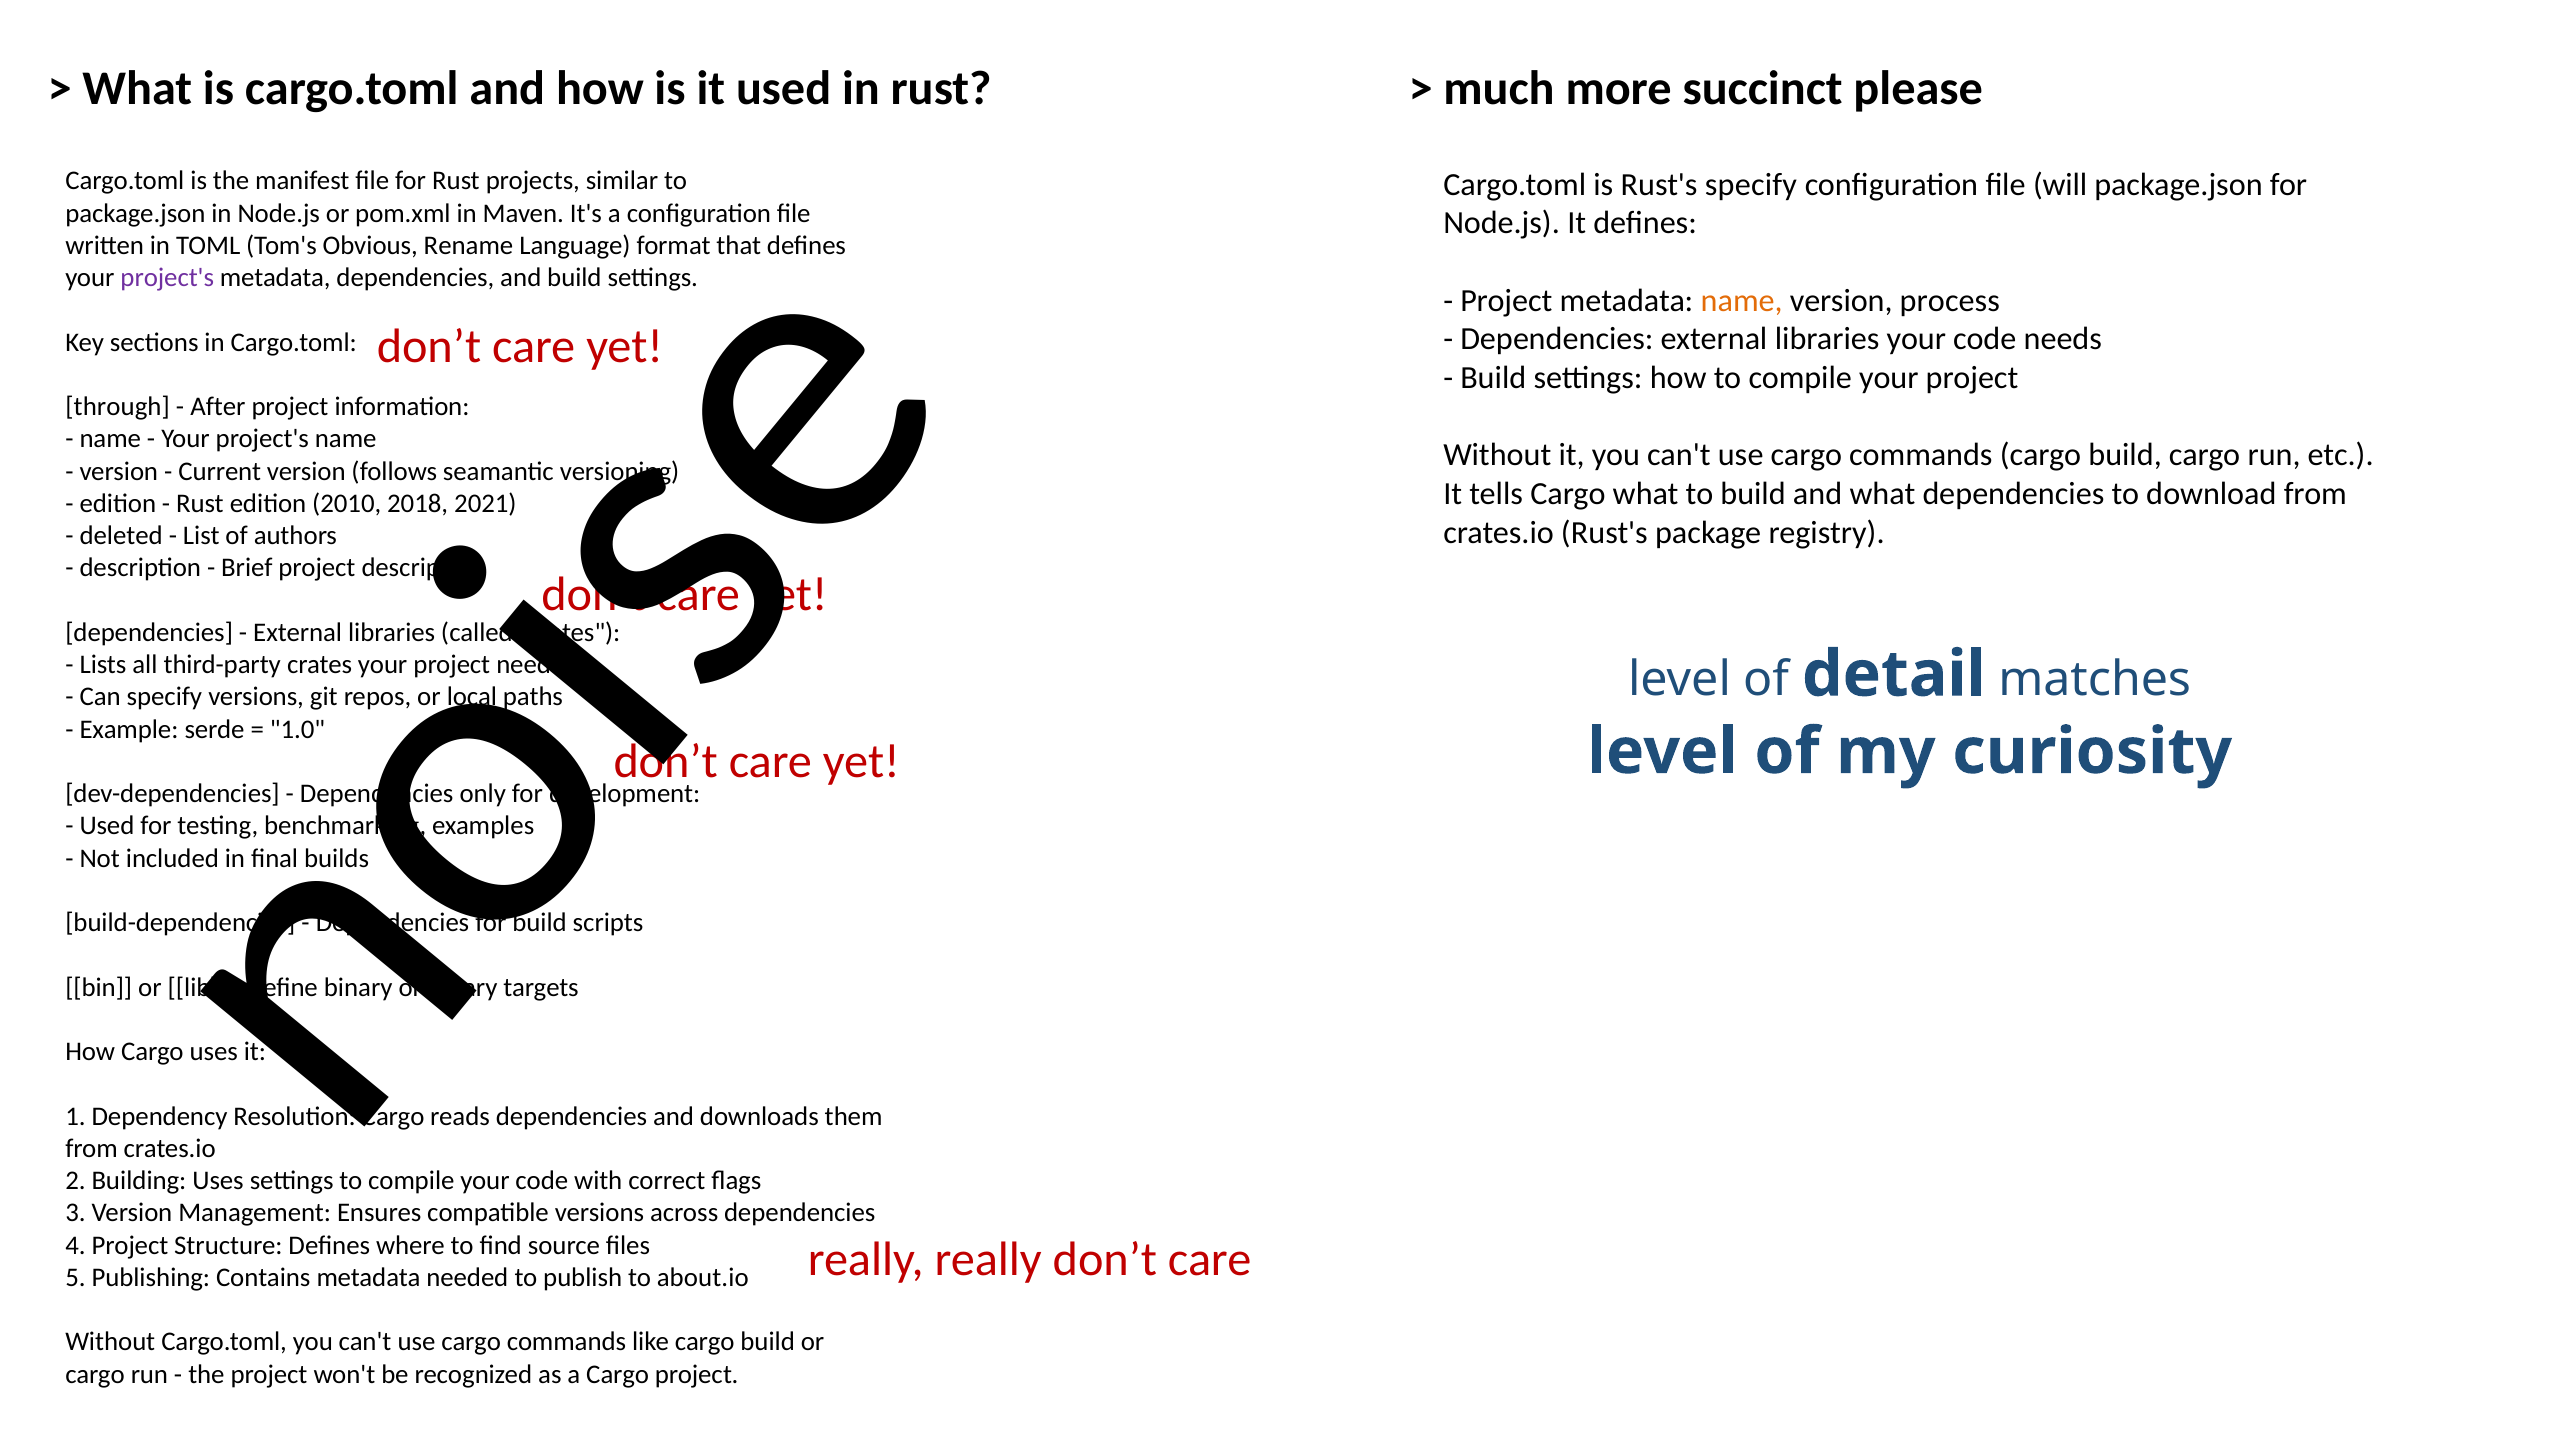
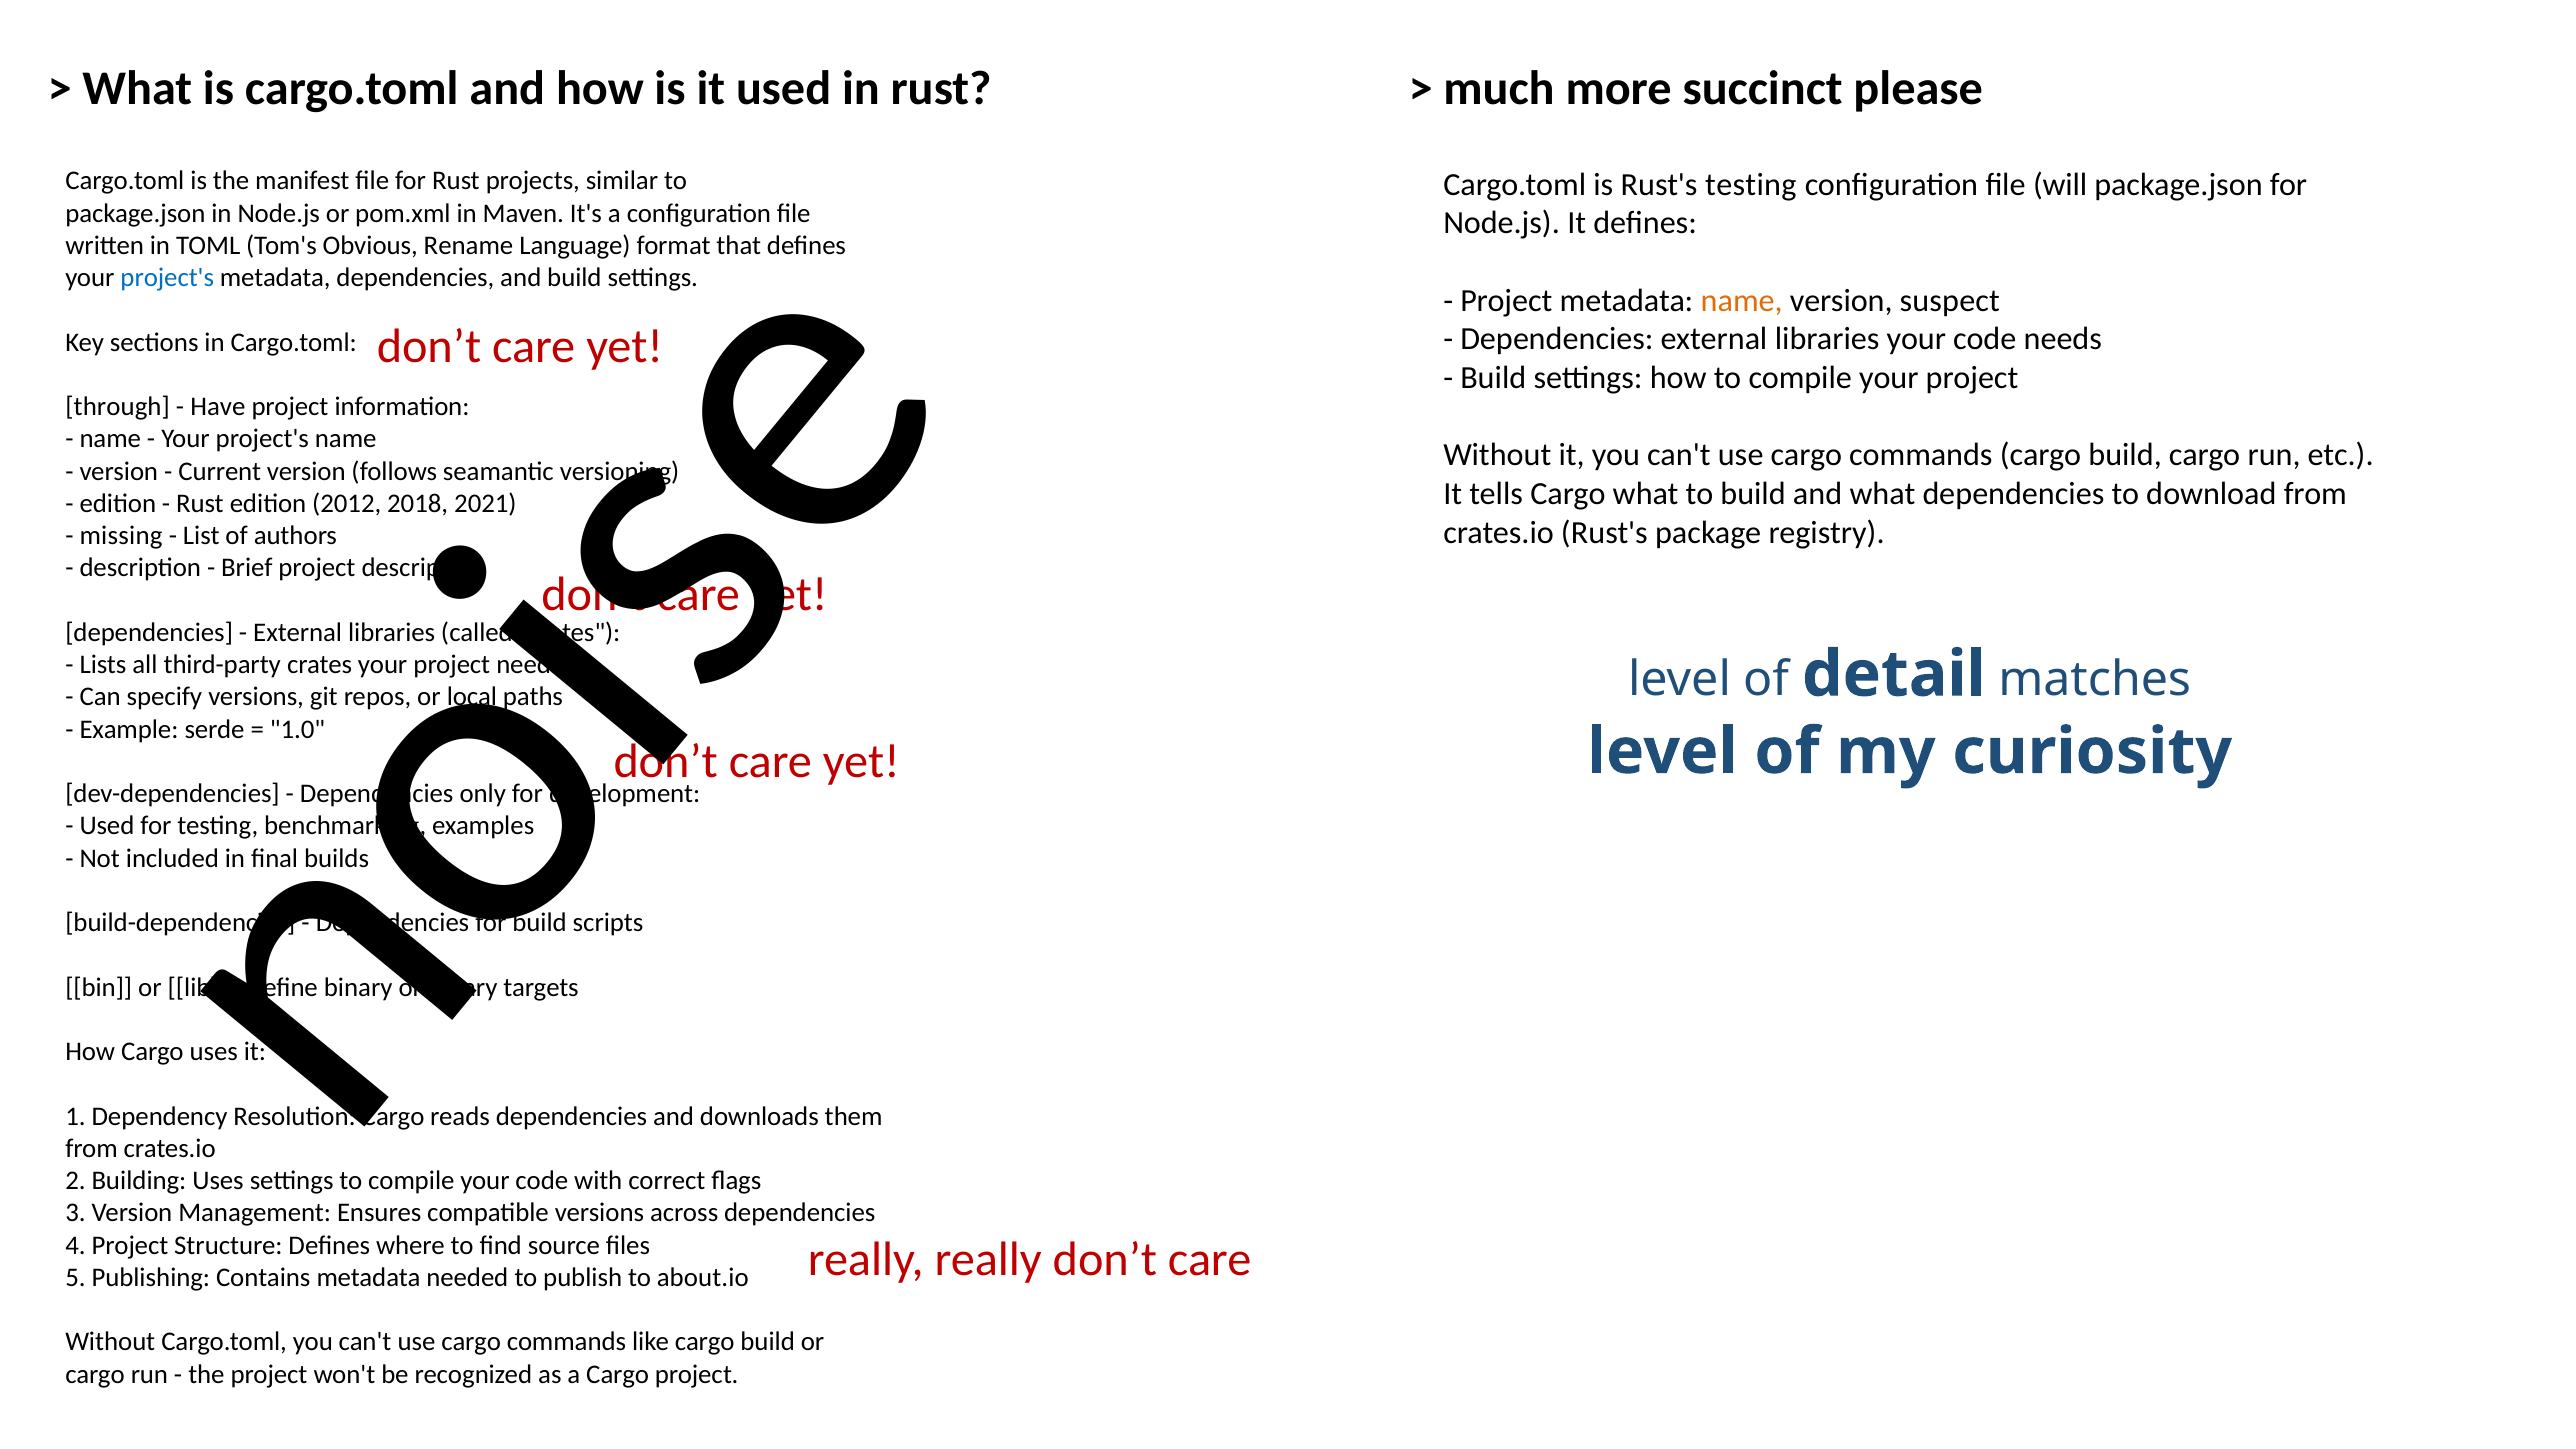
Rust's specify: specify -> testing (1751, 185)
project's colour: purple -> blue (167, 278)
process: process -> suspect (1950, 301)
After: After -> Have (218, 407)
2010: 2010 -> 2012 (347, 504)
deleted: deleted -> missing (121, 536)
